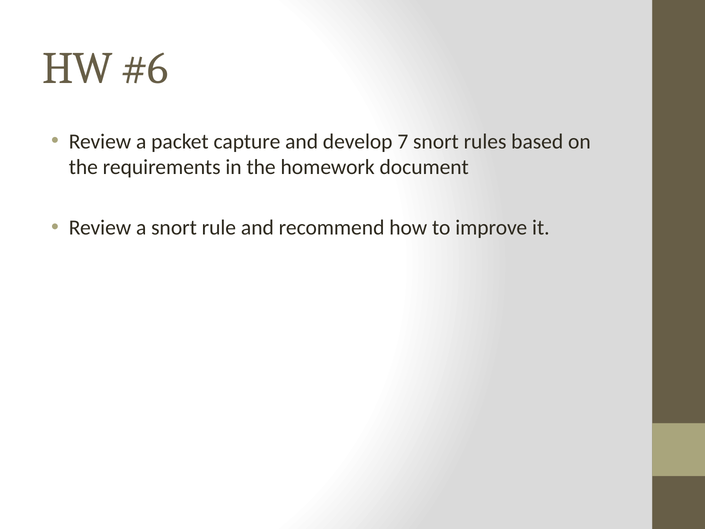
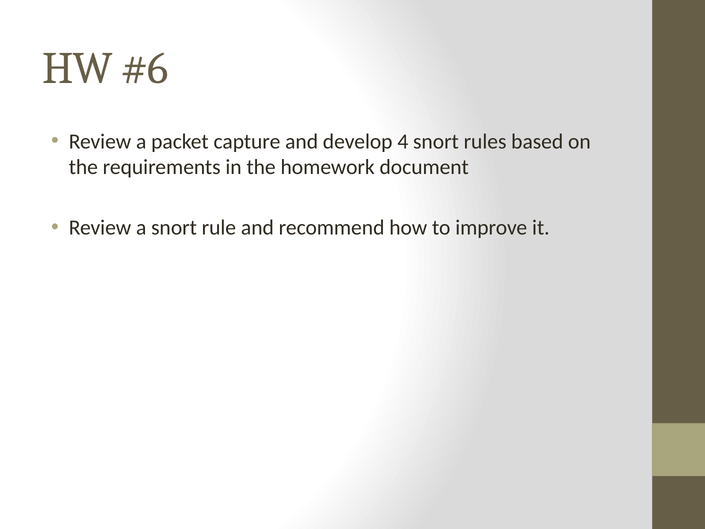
7: 7 -> 4 (403, 141)
